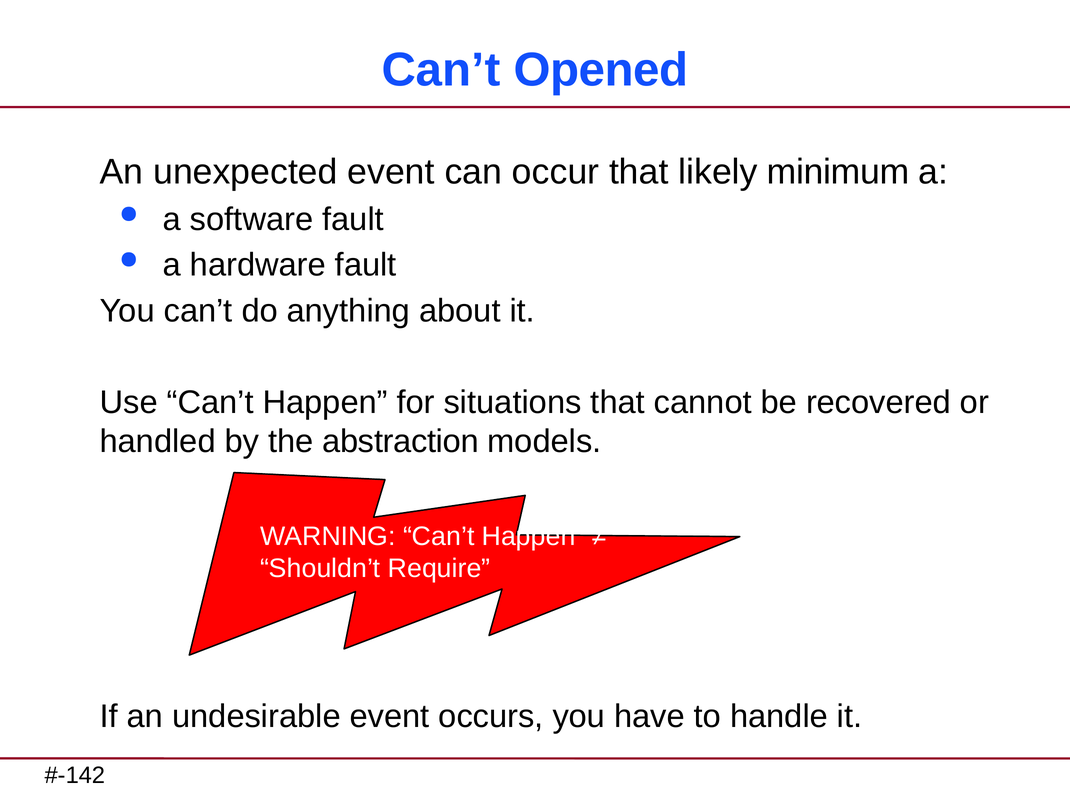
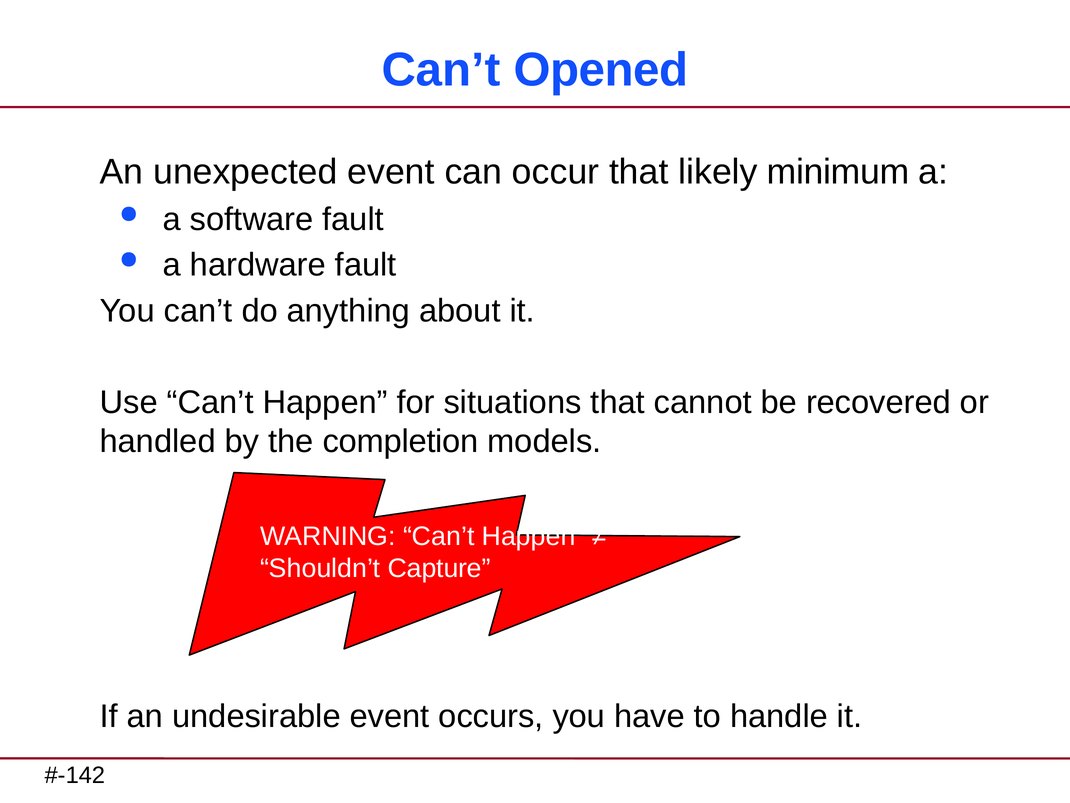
abstraction: abstraction -> completion (401, 441)
Require: Require -> Capture (439, 568)
